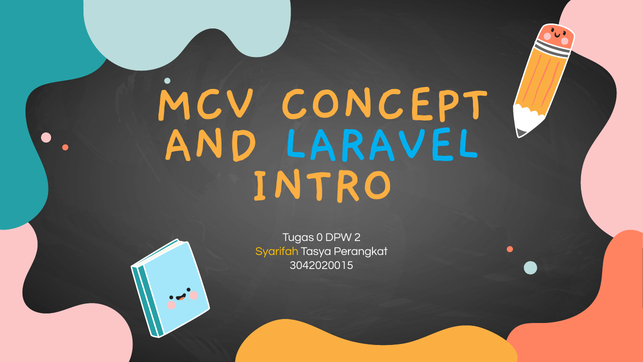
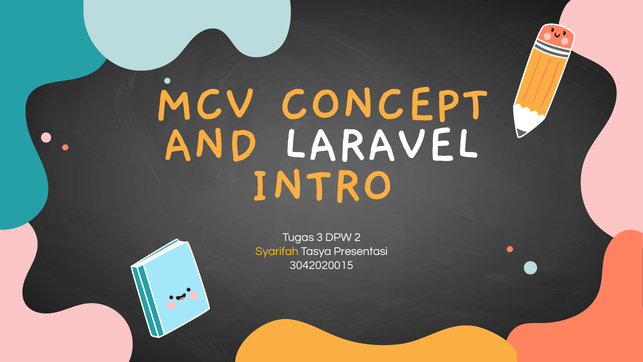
LARAVEL colour: light blue -> white (381, 141)
0: 0 -> 3 (320, 237)
Perangkat: Perangkat -> Presentasi (361, 251)
